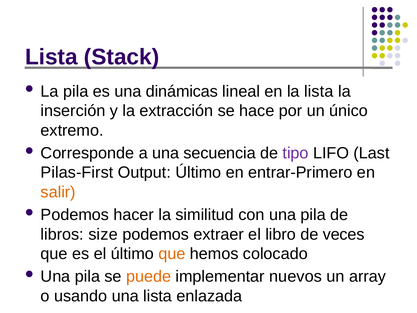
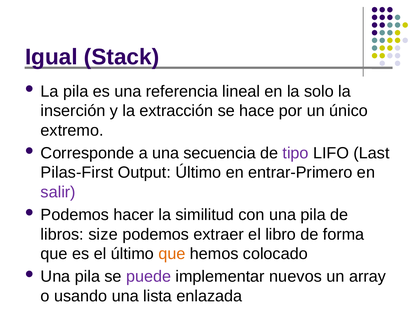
Lista: Lista -> Igual (51, 57)
dinámicas: dinámicas -> referencia (182, 91)
la lista: lista -> solo (319, 91)
salir colour: orange -> purple (58, 192)
veces: veces -> forma (344, 234)
puede colour: orange -> purple (149, 276)
